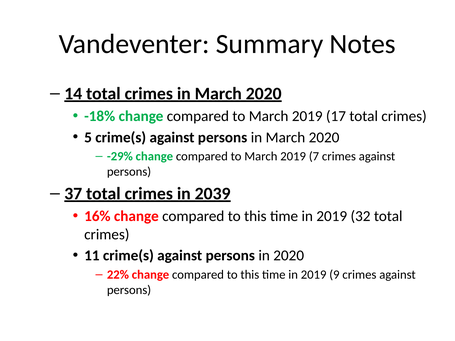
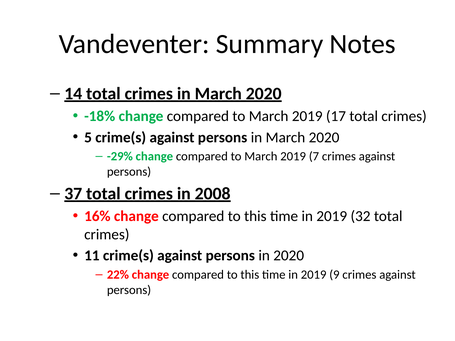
2039: 2039 -> 2008 (213, 194)
